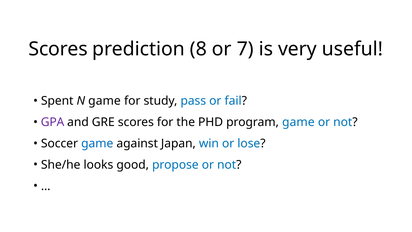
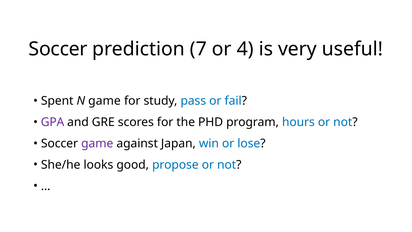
Scores: Scores -> Soccer (58, 49)
8: 8 -> 7 (198, 49)
7: 7 -> 4 (245, 49)
program game: game -> hours (298, 122)
game colour: blue -> purple (97, 143)
